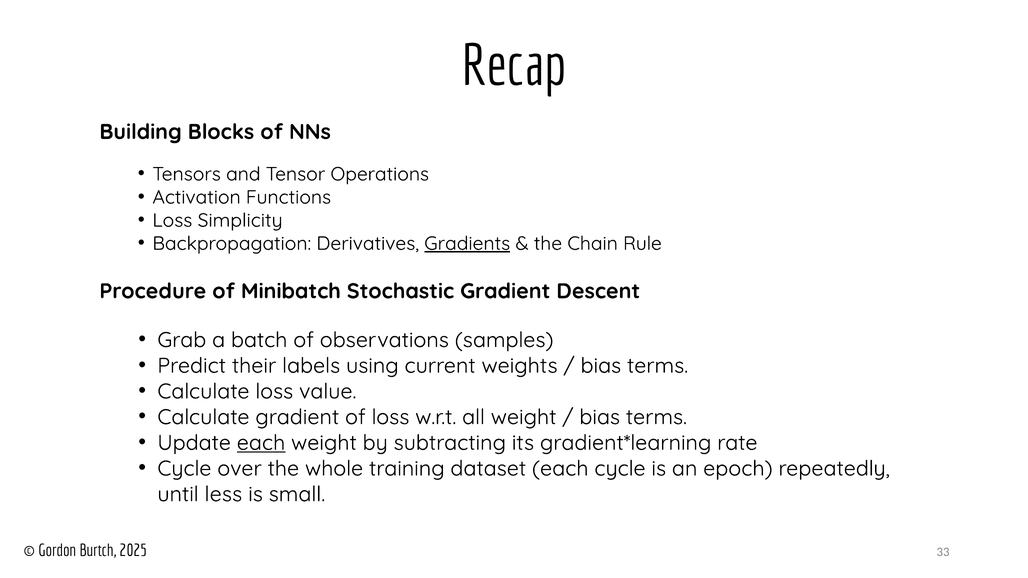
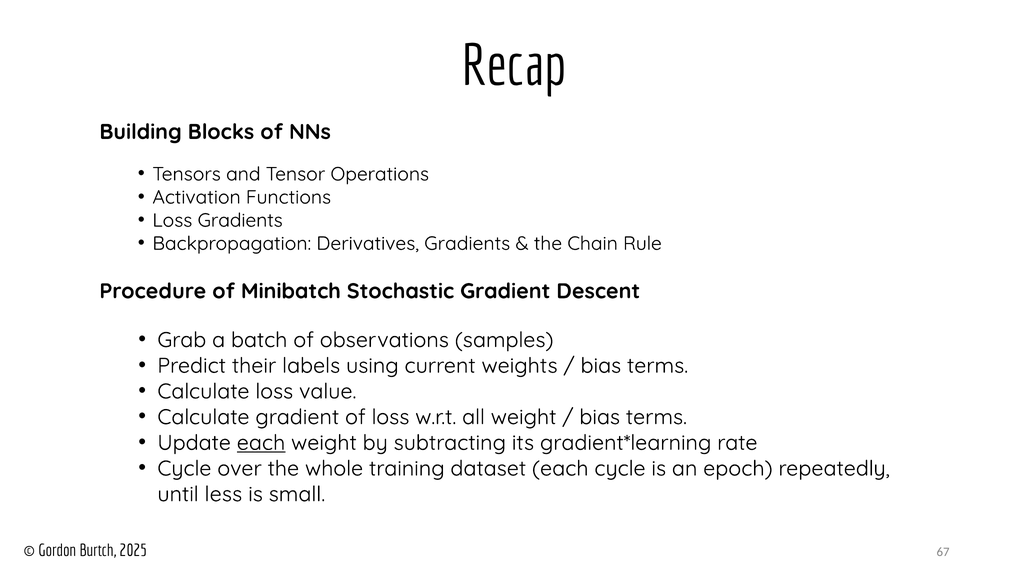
Loss Simplicity: Simplicity -> Gradients (240, 220)
Gradients underline: present -> none (467, 244)
33: 33 -> 67 (943, 552)
